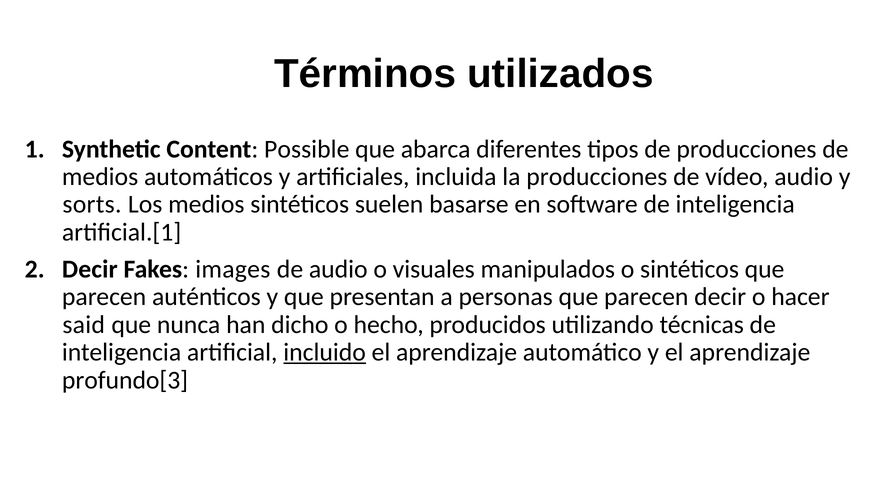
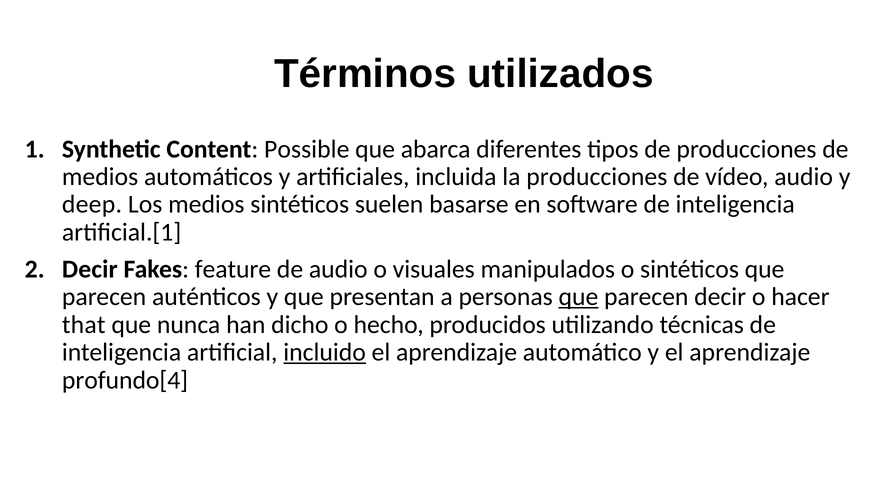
sorts: sorts -> deep (92, 205)
images: images -> feature (233, 269)
que underline: none -> present (578, 297)
said: said -> that (84, 325)
profundo[3: profundo[3 -> profundo[4 (125, 380)
